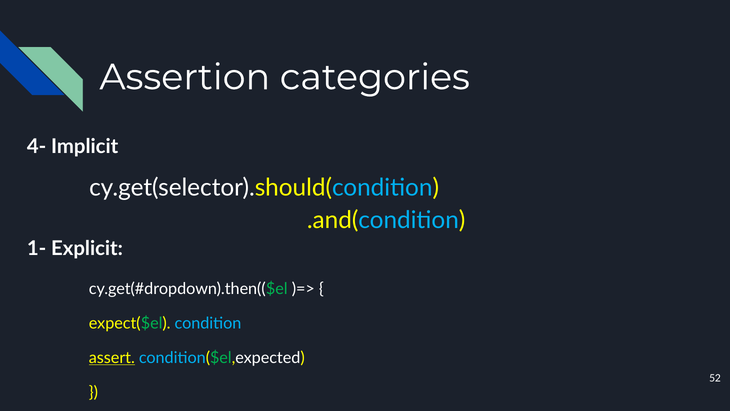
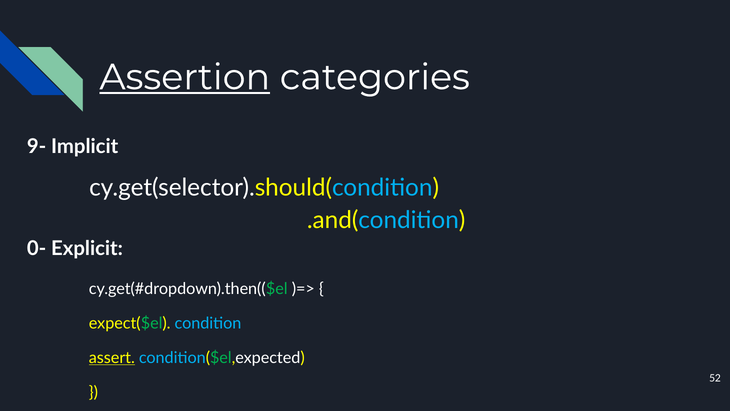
Assertion underline: none -> present (185, 77)
4-: 4- -> 9- (37, 147)
1-: 1- -> 0- (37, 249)
